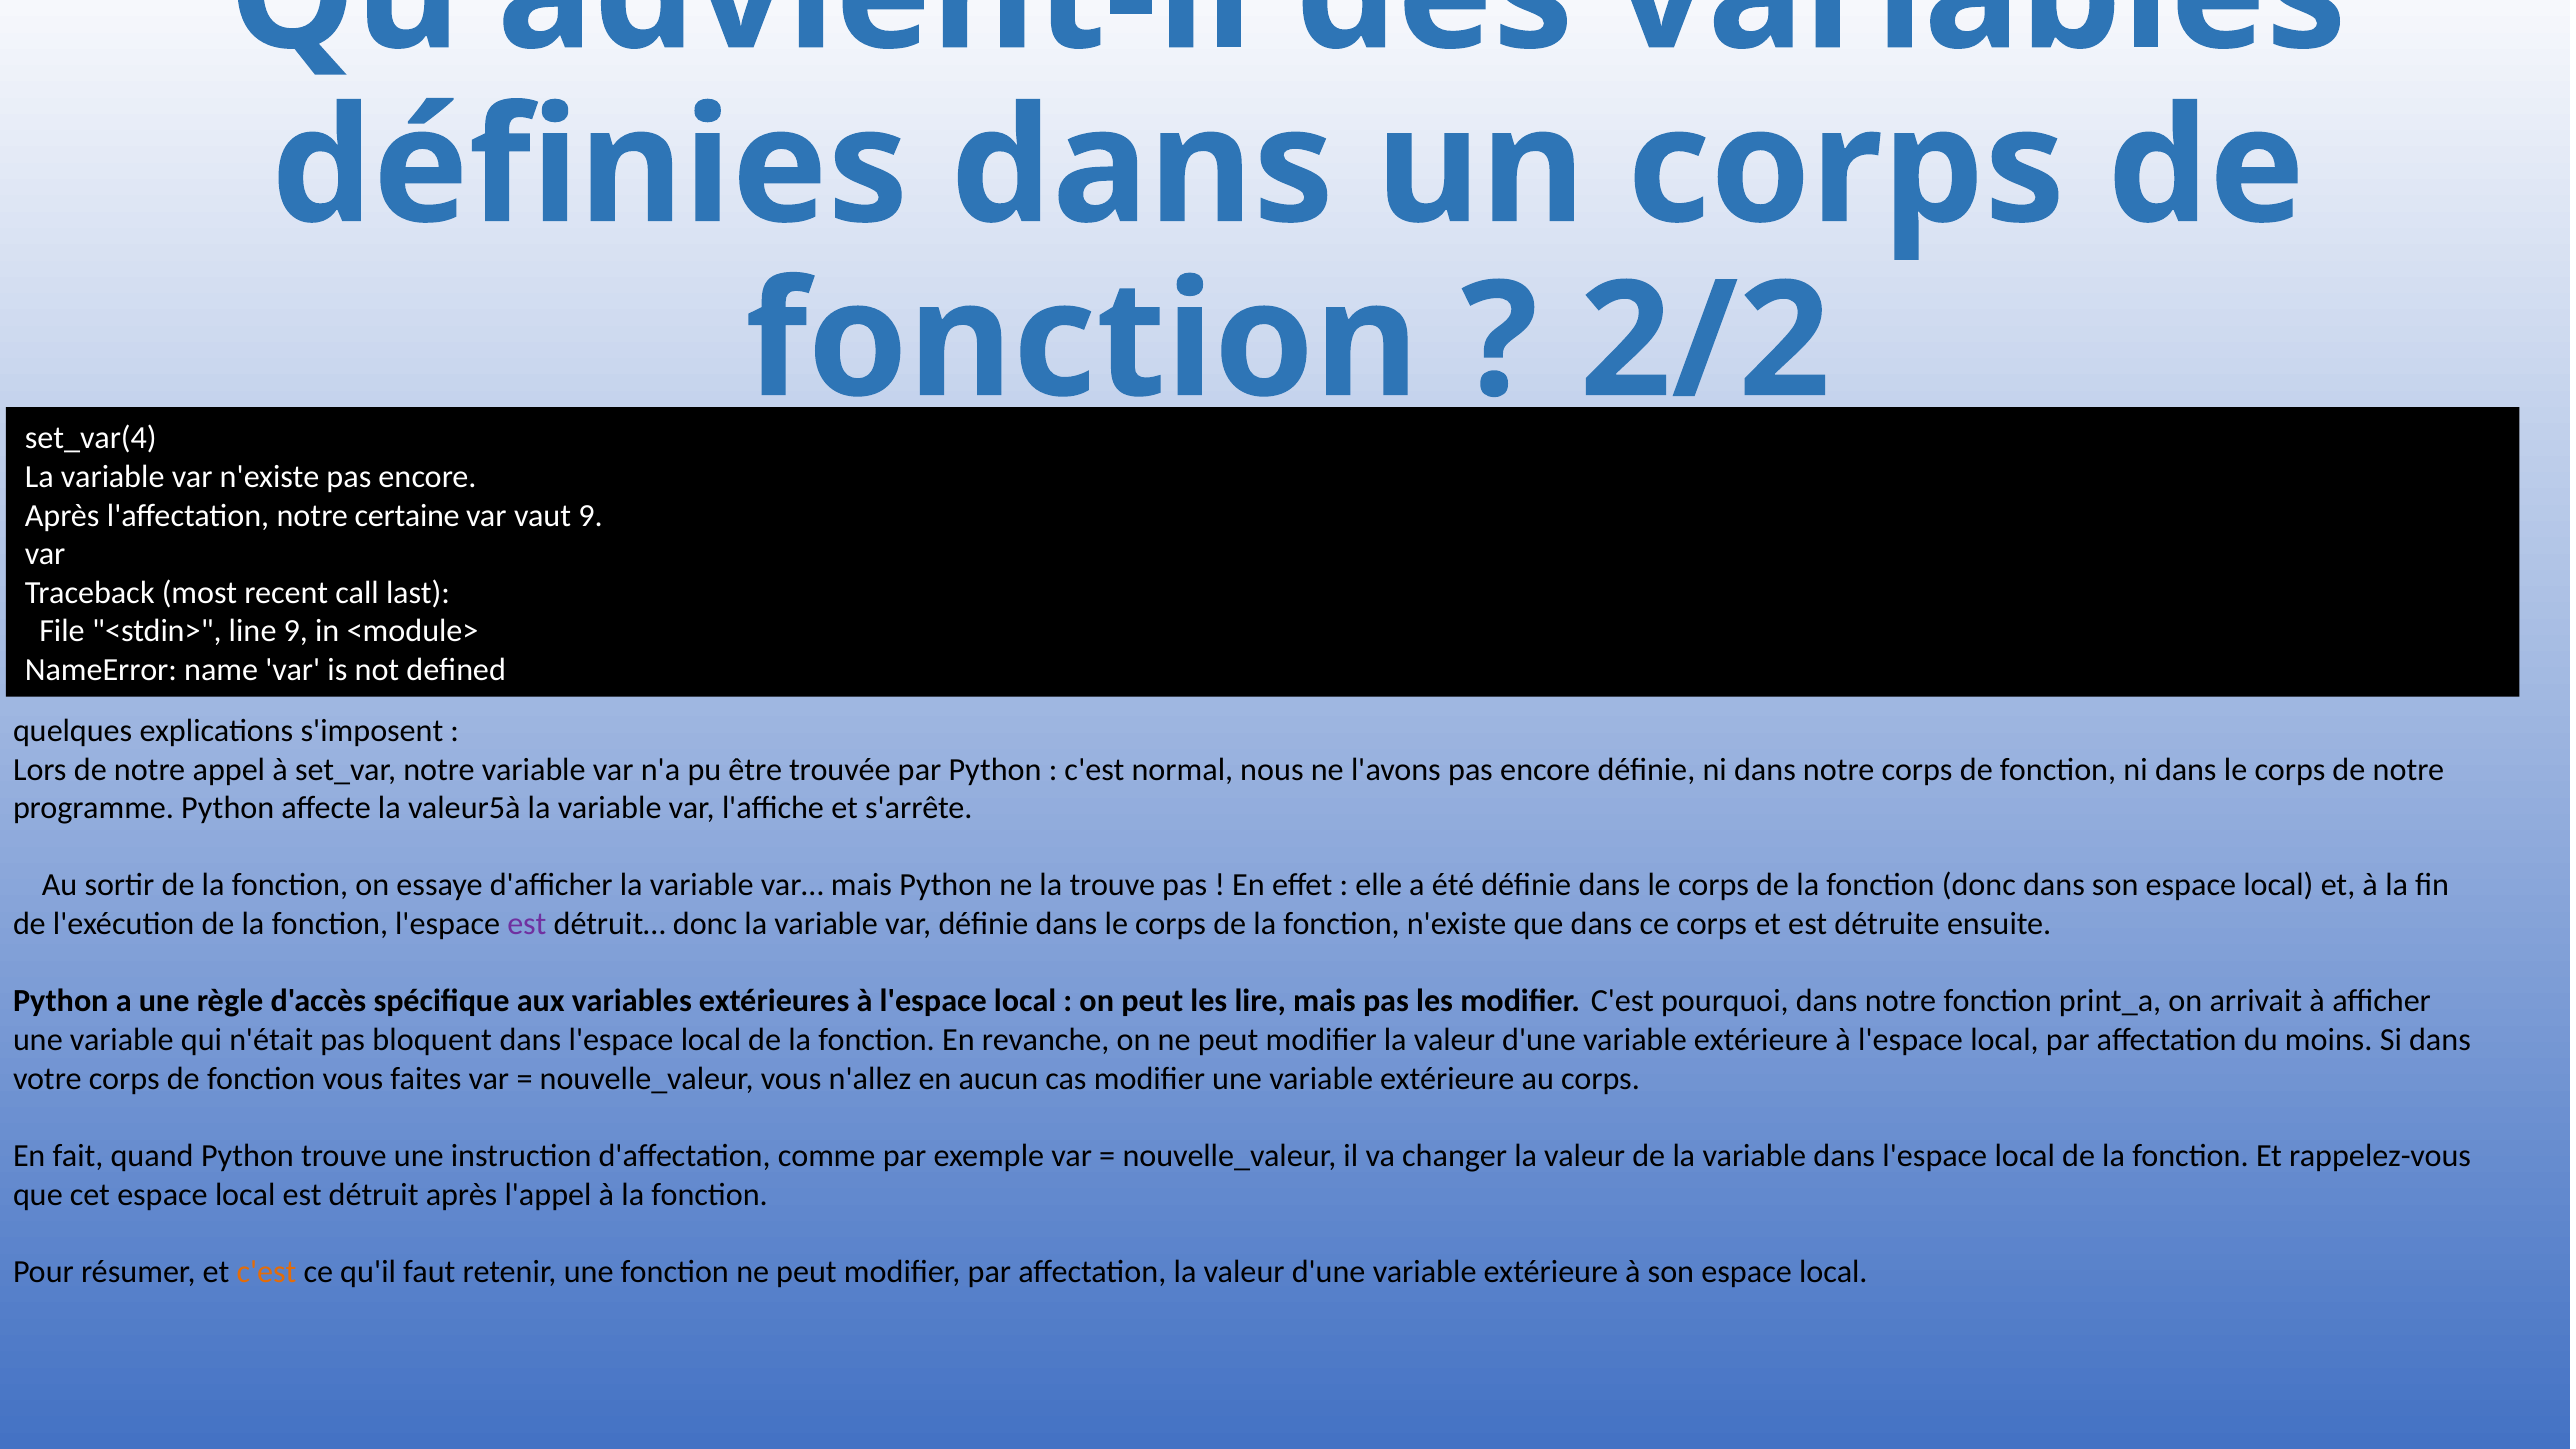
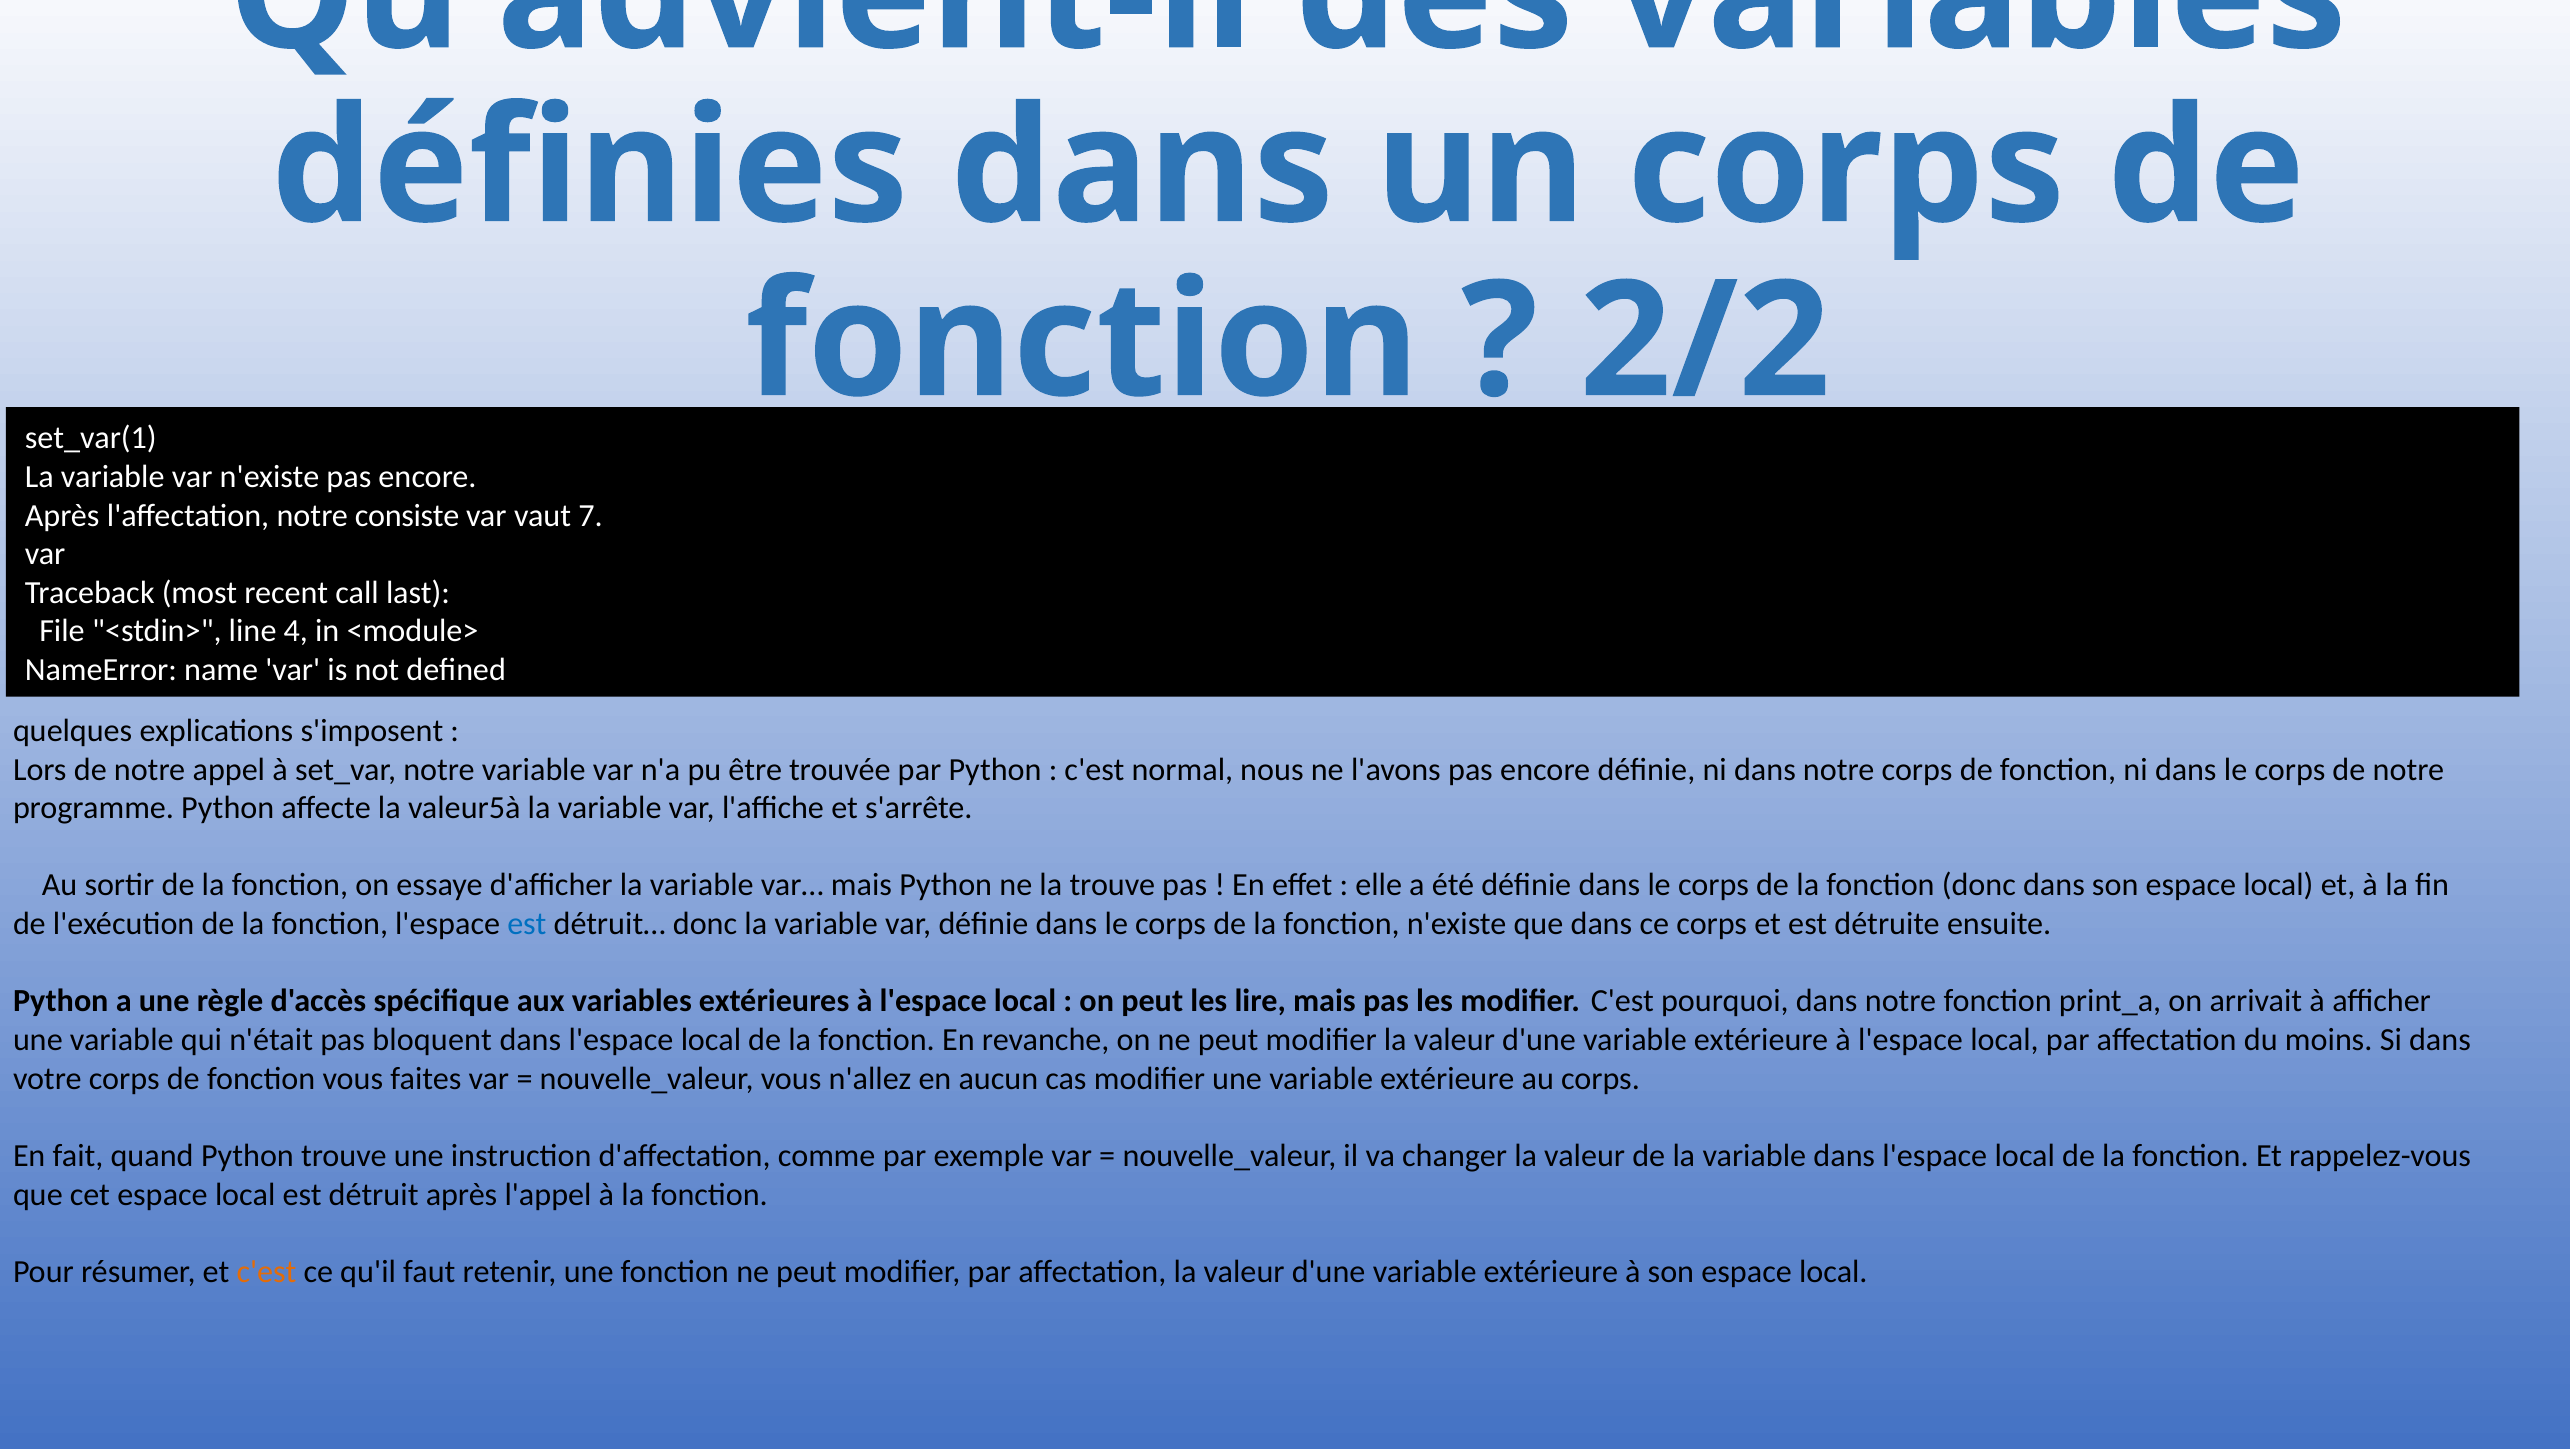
set_var(4: set_var(4 -> set_var(1 (91, 438)
certaine: certaine -> consiste (407, 515)
vaut 9: 9 -> 7 (591, 515)
line 9: 9 -> 4 (296, 631)
est colour: purple -> blue (527, 924)
